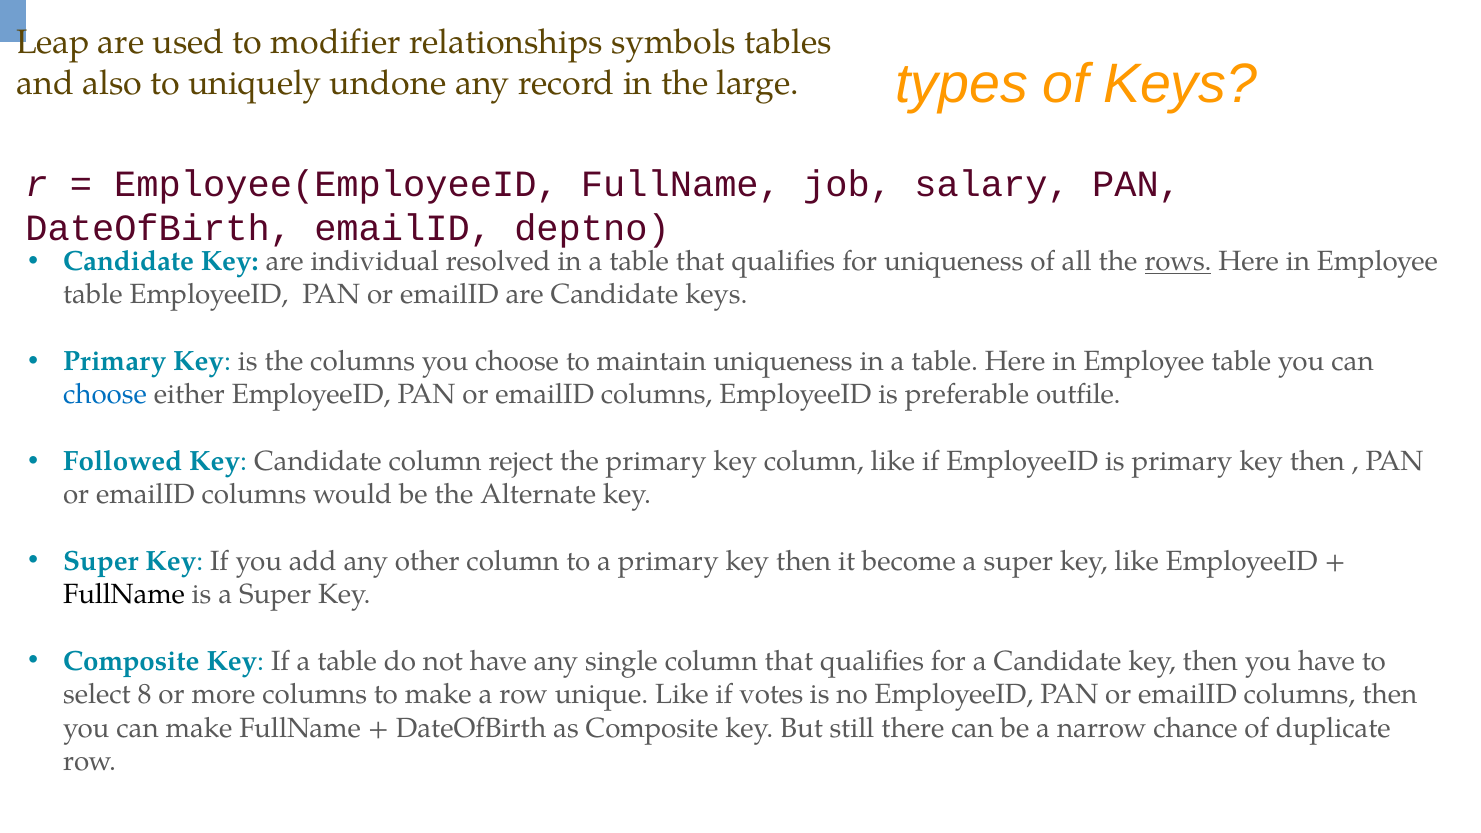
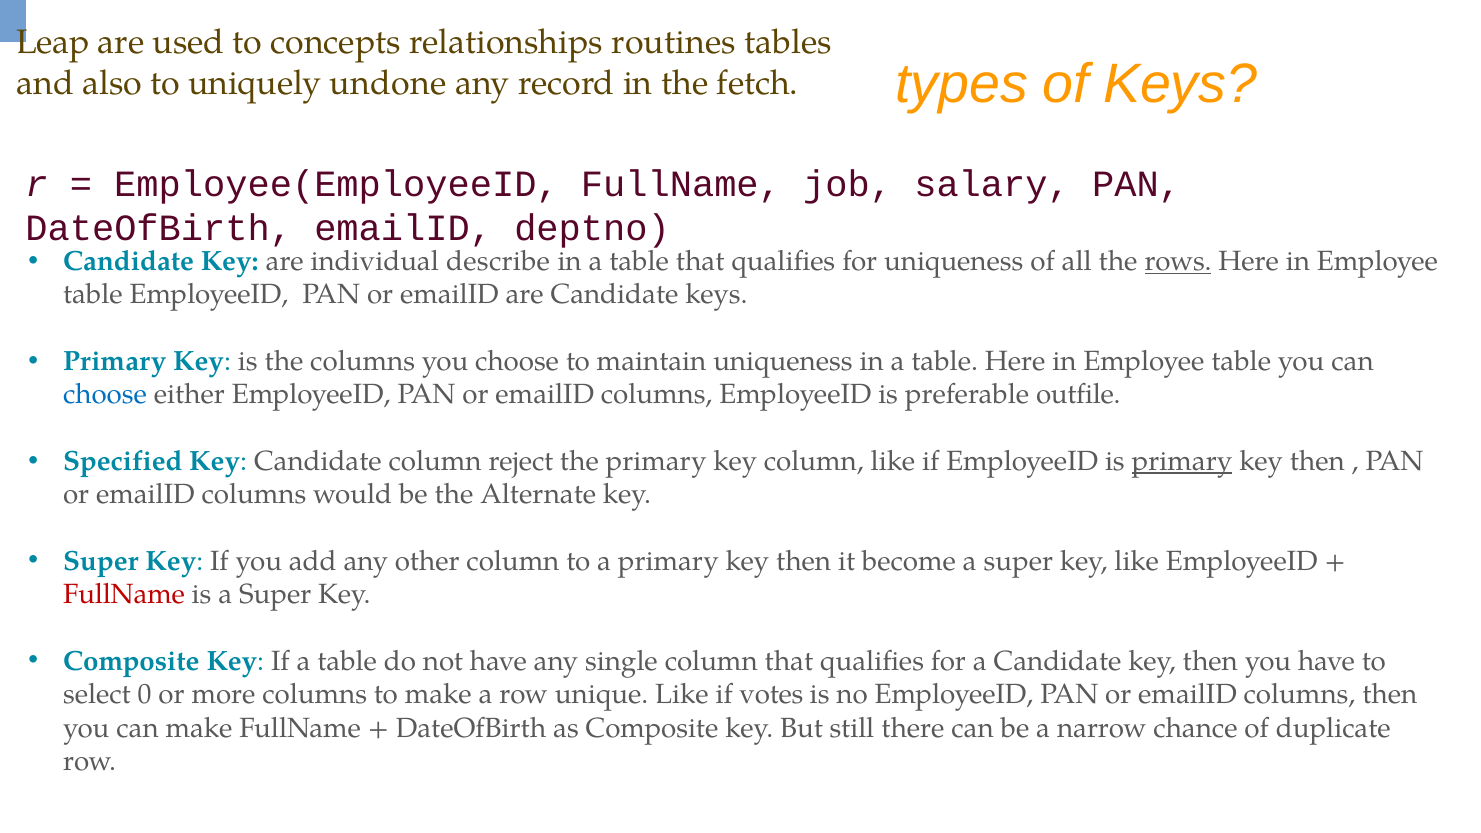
modifier: modifier -> concepts (336, 42)
symbols: symbols -> routines (674, 42)
large: large -> fetch (758, 83)
resolved: resolved -> describe (498, 261)
Followed: Followed -> Specified (123, 461)
primary underline: none -> present (1182, 461)
FullName colour: black -> red (124, 595)
8: 8 -> 0 (145, 695)
